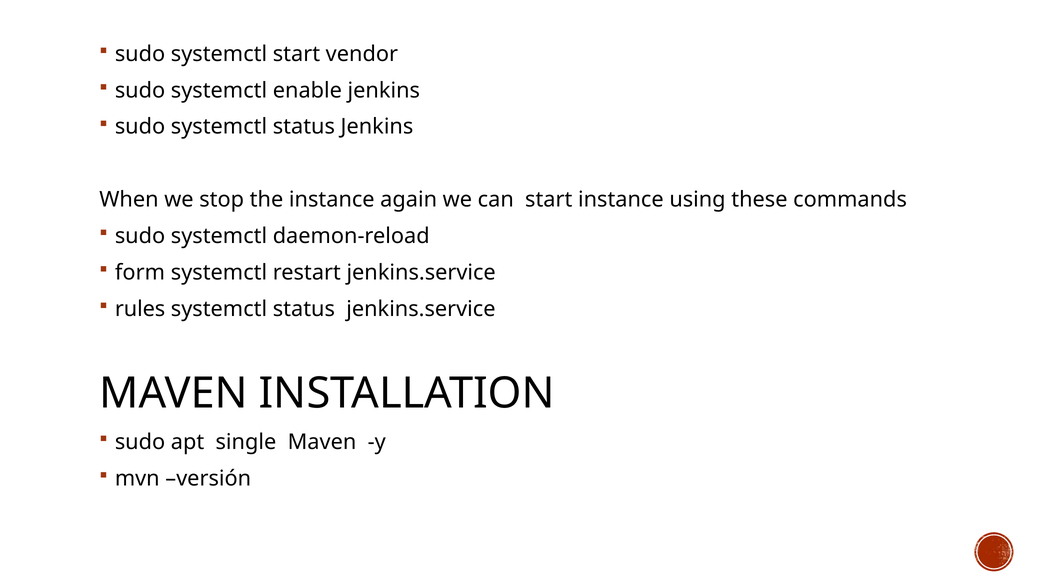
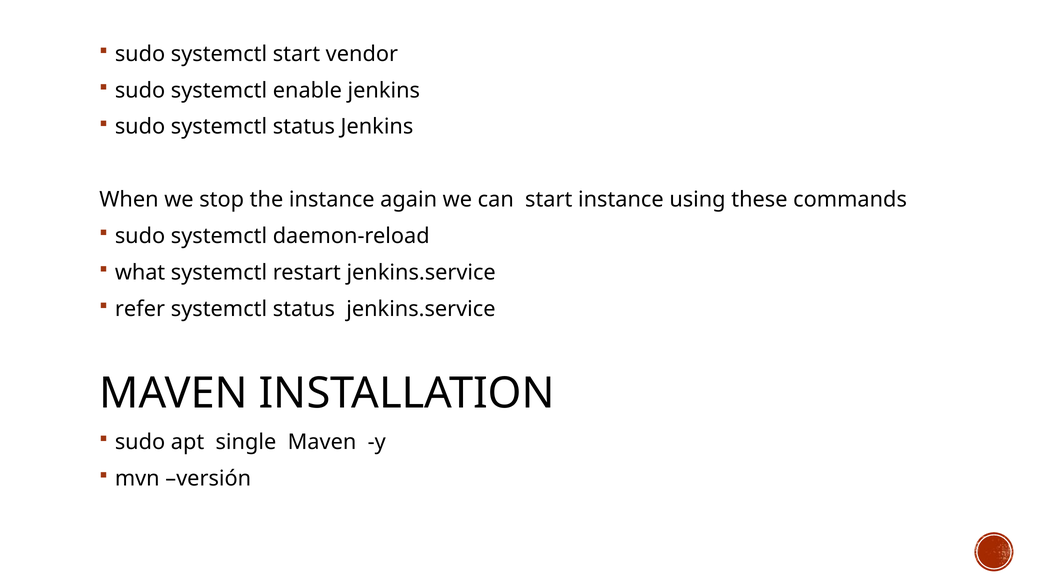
form: form -> what (140, 273)
rules: rules -> refer (140, 309)
